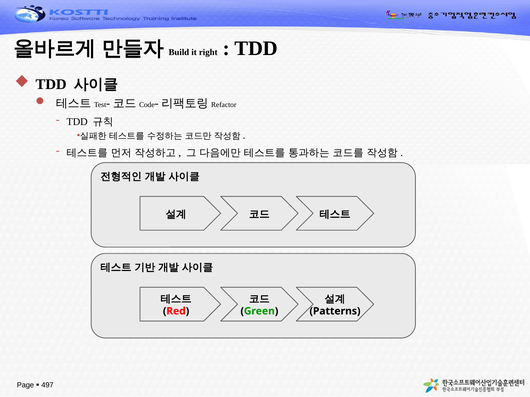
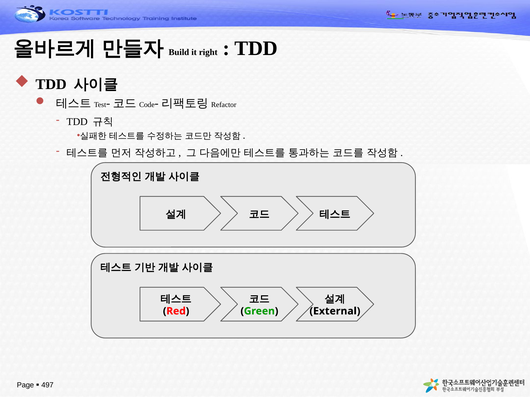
Patterns: Patterns -> External (335, 311)
